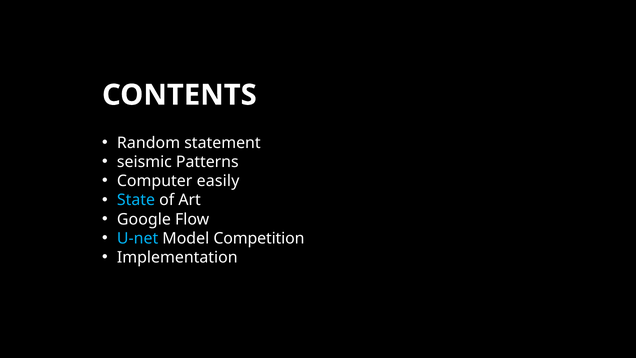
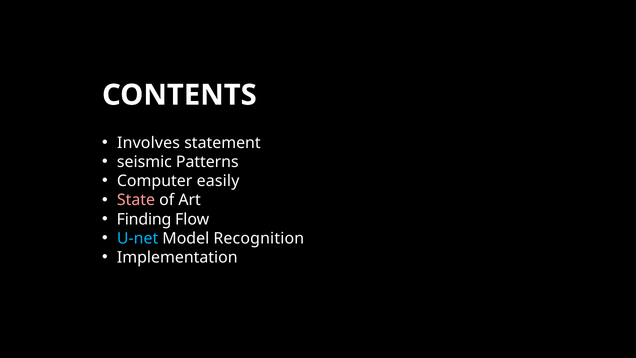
Random: Random -> Involves (148, 143)
State colour: light blue -> pink (136, 200)
Google: Google -> Finding (144, 219)
Competition: Competition -> Recognition (259, 238)
